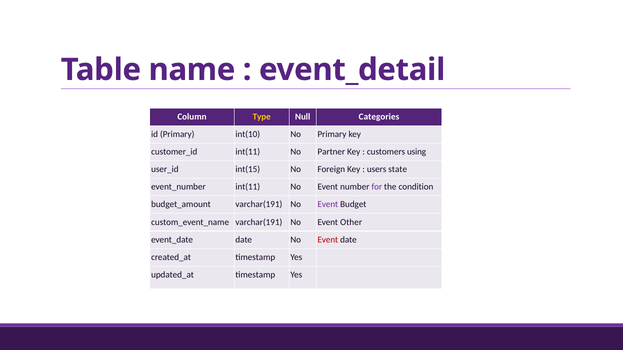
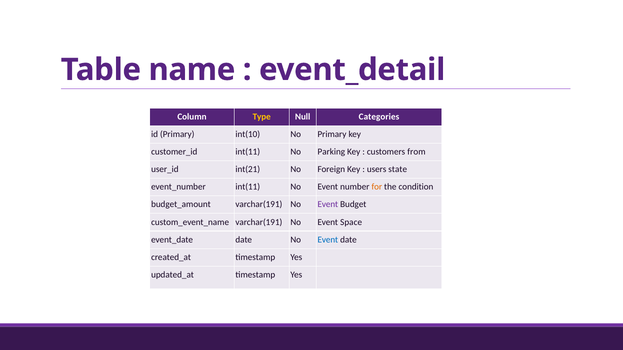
Partner: Partner -> Parking (331, 152)
using: using -> from (416, 152)
int(15: int(15 -> int(21 (248, 170)
for colour: purple -> orange (377, 187)
Other: Other -> Space (351, 222)
Event colour: red -> blue (328, 240)
